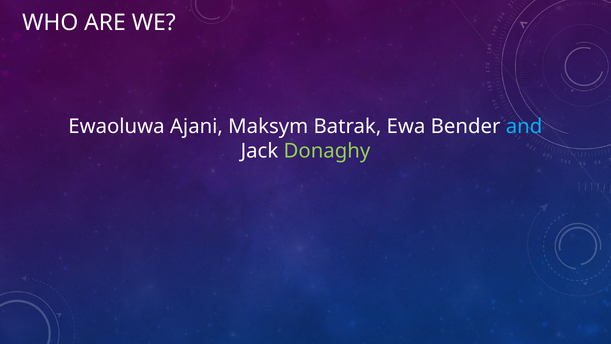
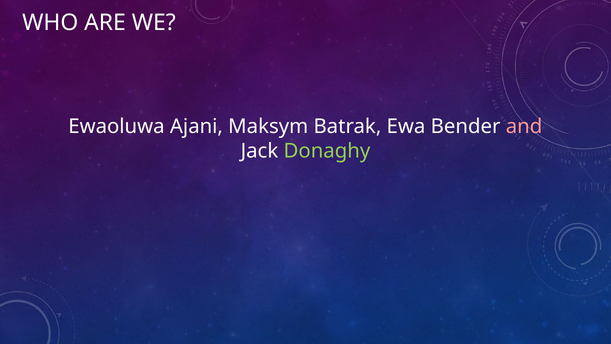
and colour: light blue -> pink (524, 126)
